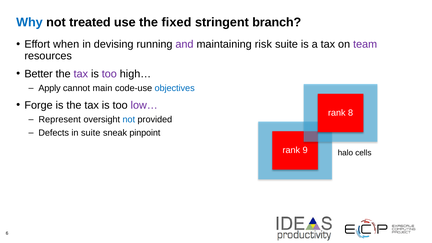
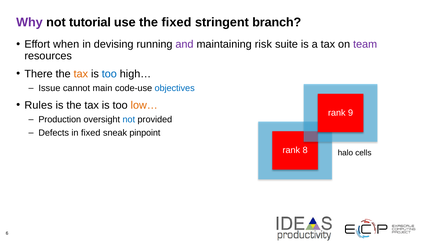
Why colour: blue -> purple (29, 22)
treated: treated -> tutorial (90, 22)
Better: Better -> There (39, 74)
tax colour: purple -> orange (81, 74)
too colour: purple -> blue (109, 74)
Apply: Apply -> Issue (49, 88)
Forge: Forge -> Rules (38, 105)
low… colour: purple -> orange (144, 105)
8: 8 -> 9 (351, 113)
Represent: Represent -> Production (60, 119)
in suite: suite -> fixed (91, 133)
9: 9 -> 8 (305, 150)
